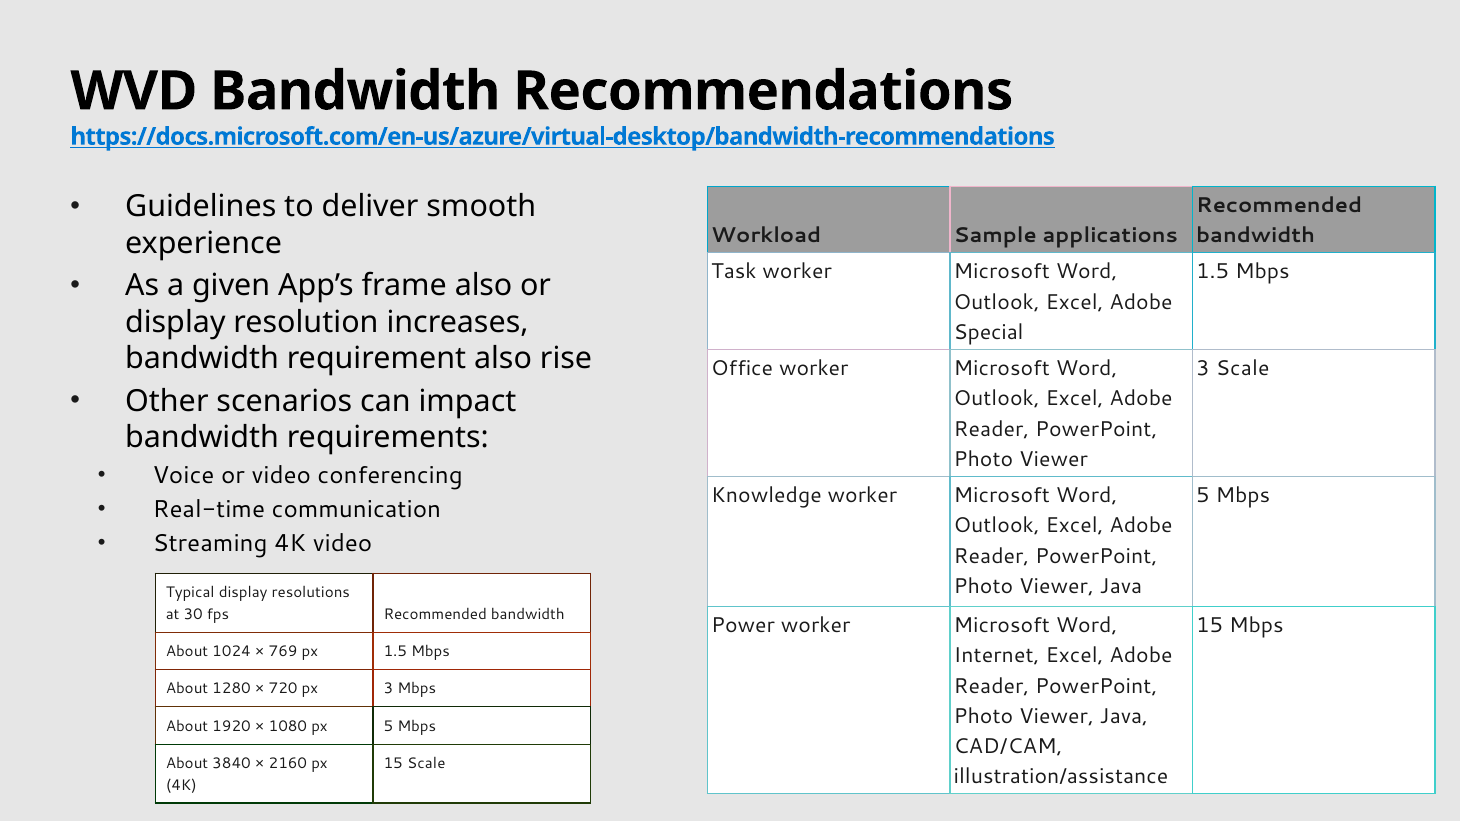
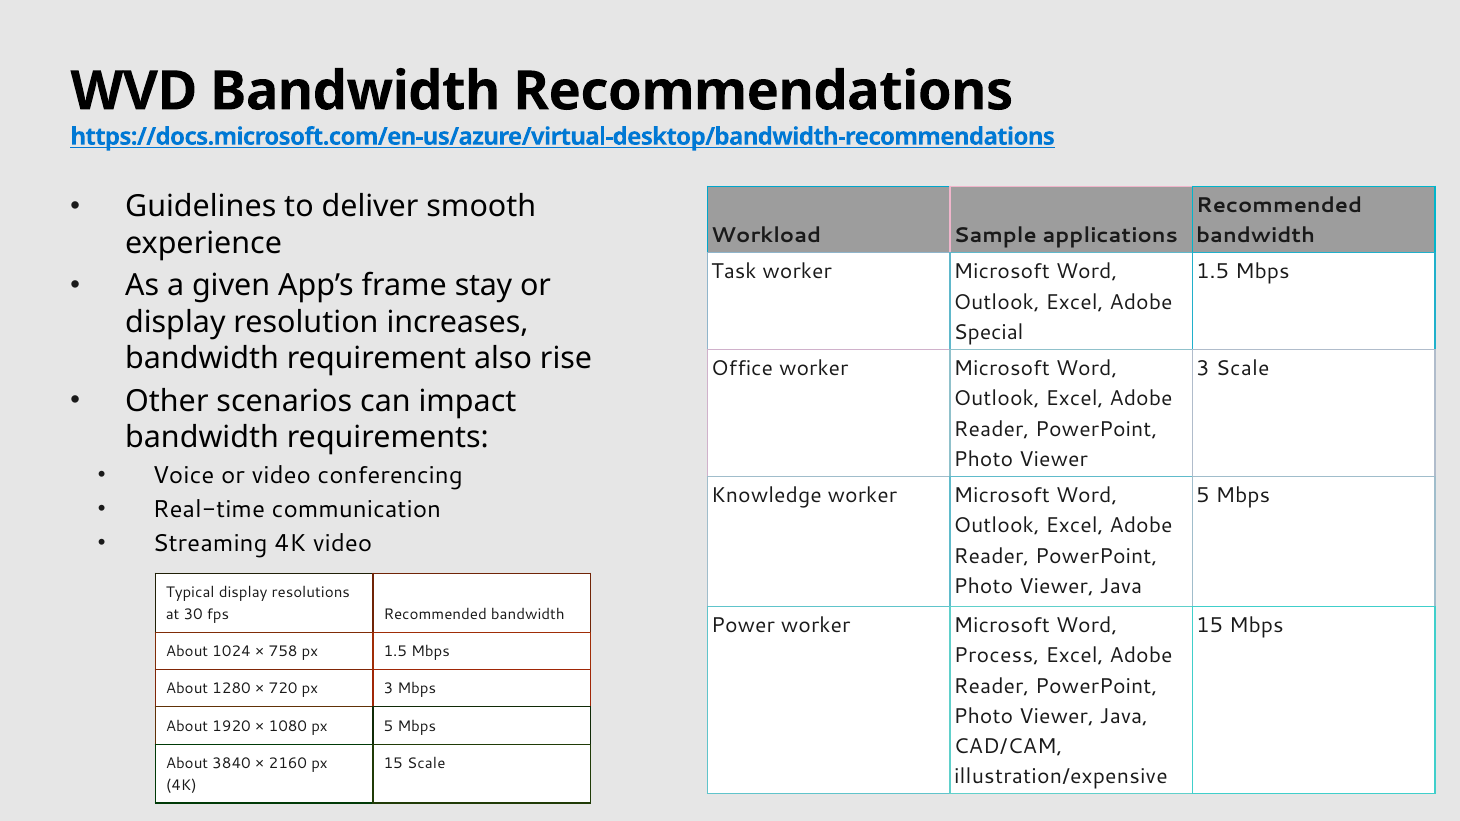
frame also: also -> stay (484, 286)
769: 769 -> 758 (283, 652)
Internet: Internet -> Process (997, 656)
illustration/assistance: illustration/assistance -> illustration/expensive (1061, 777)
